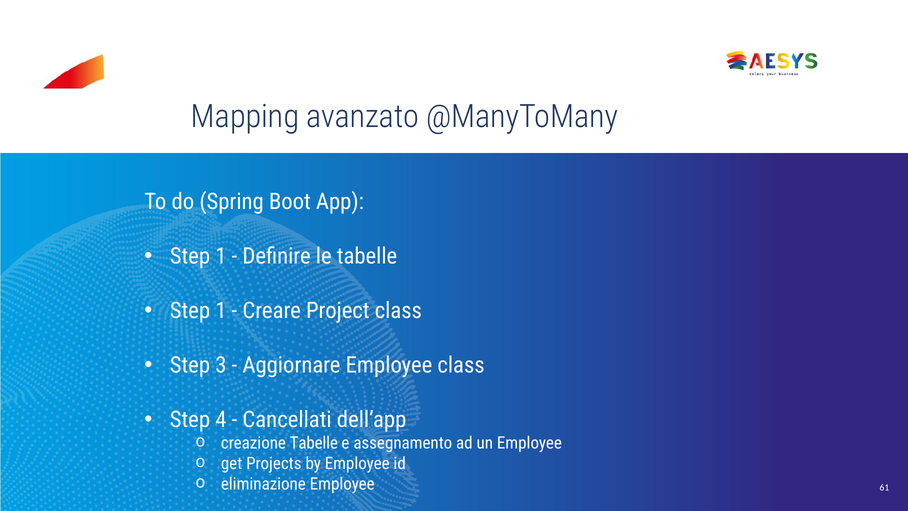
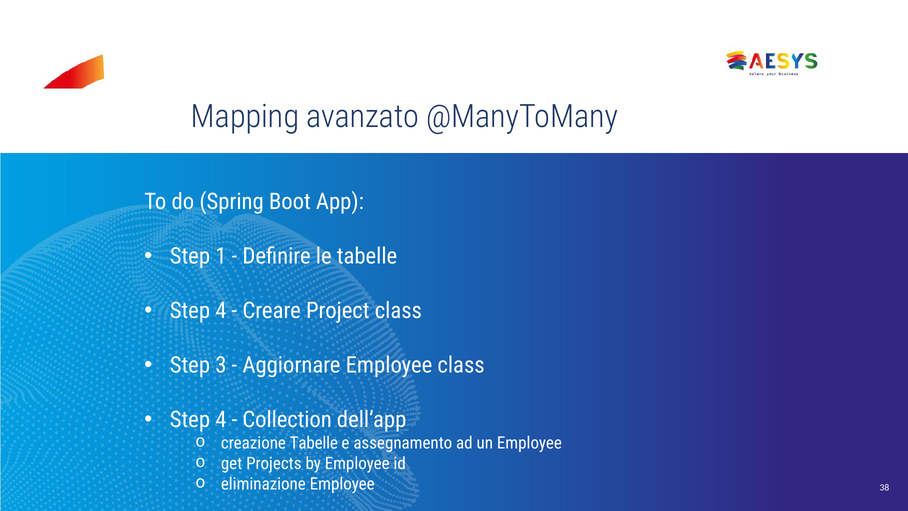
1: 1 -> 4 (221, 311)
Cancellati: Cancellati -> Collection (287, 420)
61: 61 -> 38 (884, 487)
